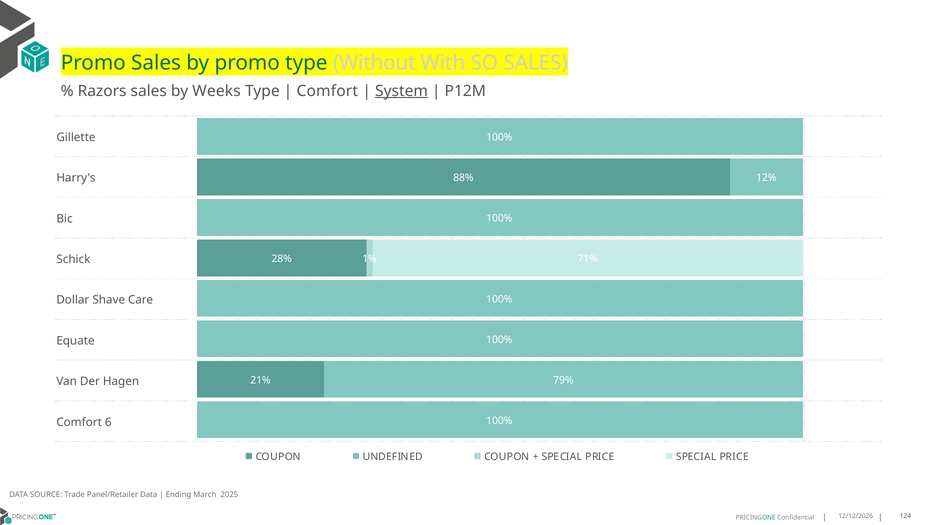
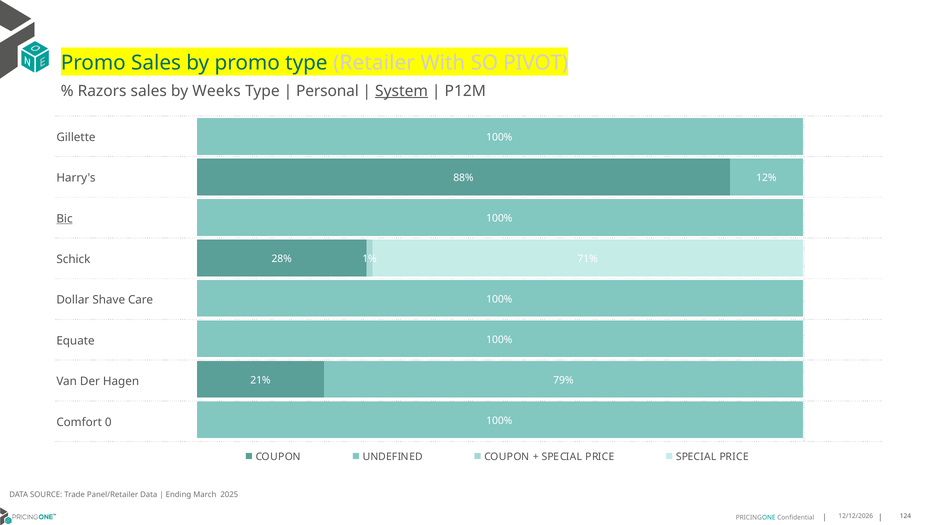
Without: Without -> Retailer (374, 63)
SO SALES: SALES -> PIVOT (536, 63)
Comfort: Comfort -> Personal (327, 91)
Bic underline: none -> present (65, 219)
6: 6 -> 0 (108, 423)
